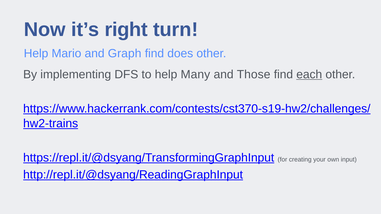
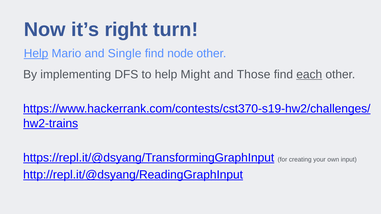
Help underline: none -> present (36, 54)
Graph: Graph -> Single (125, 54)
does: does -> node (180, 54)
Many: Many -> Might (195, 75)
